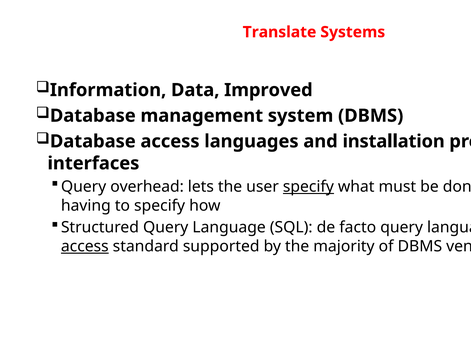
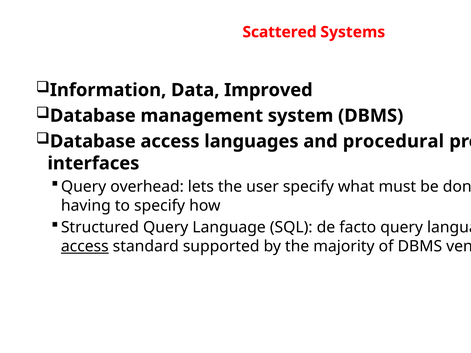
Translate: Translate -> Scattered (280, 32)
installation: installation -> procedural (393, 141)
specify underline: present -> none (308, 187)
